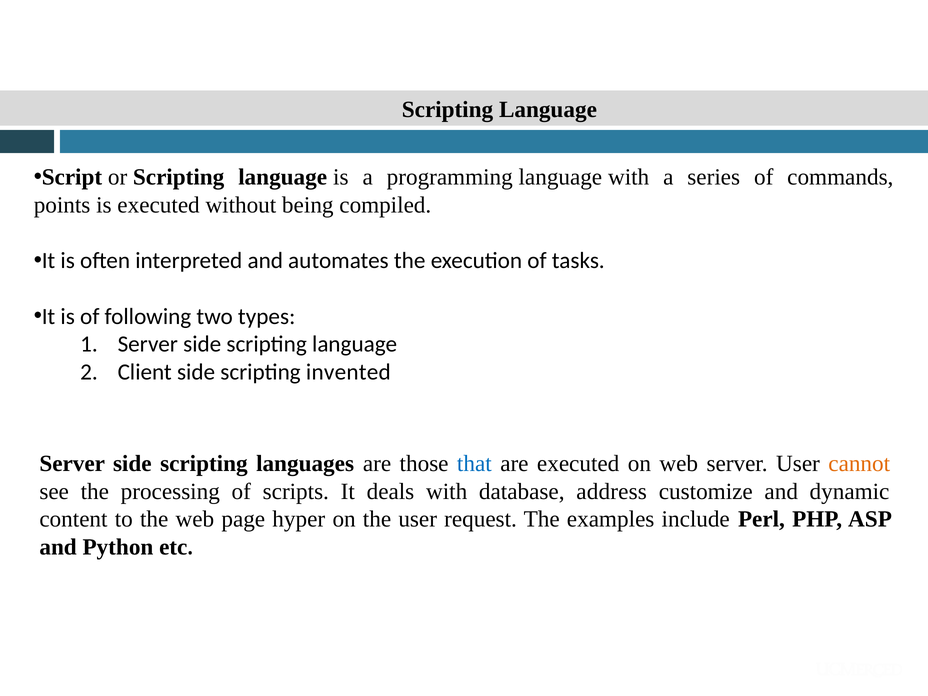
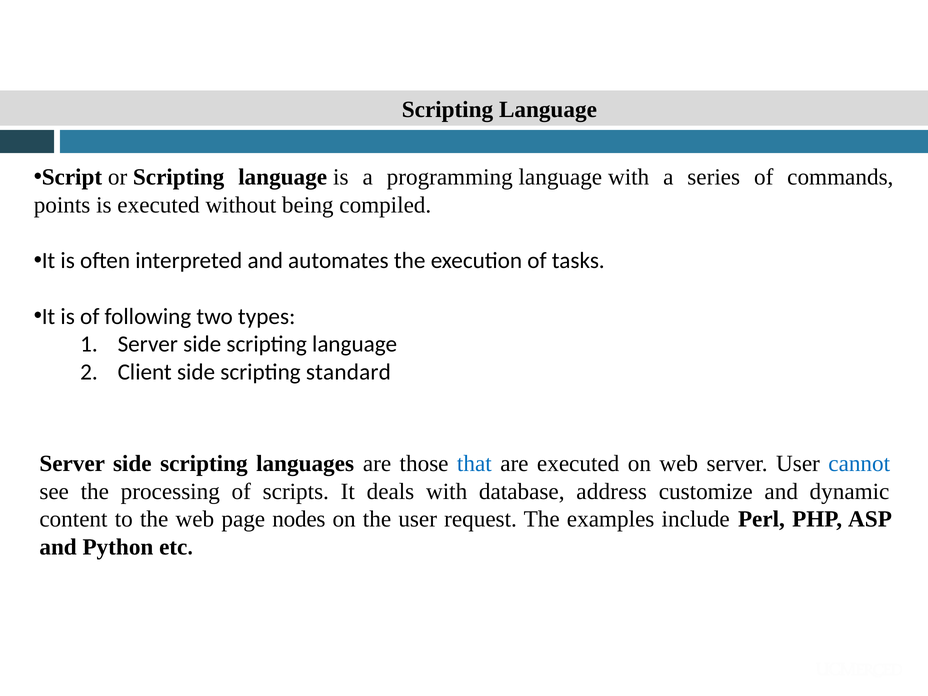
invented: invented -> standard (348, 372)
cannot colour: orange -> blue (859, 464)
hyper: hyper -> nodes (299, 519)
